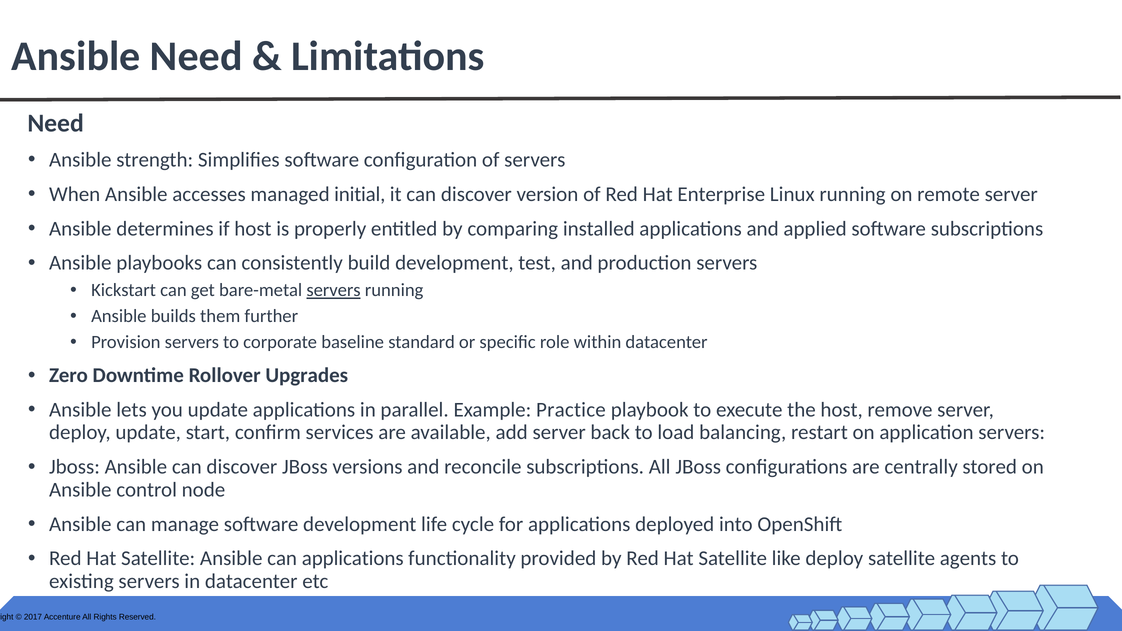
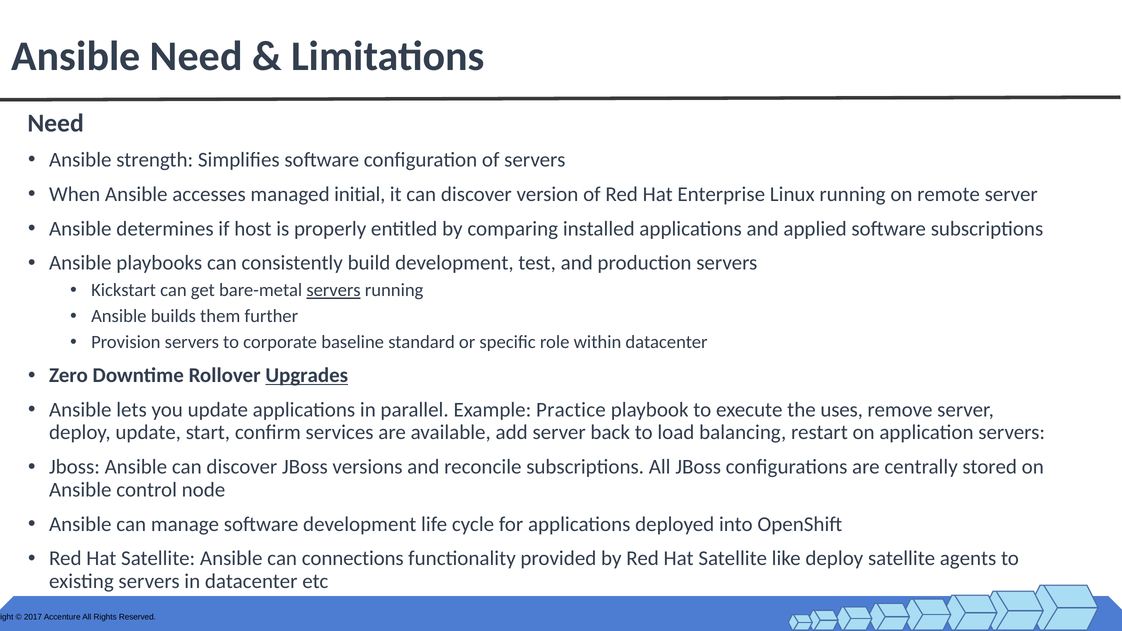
Upgrades underline: none -> present (307, 375)
the host: host -> uses (842, 410)
can applications: applications -> connections (353, 559)
